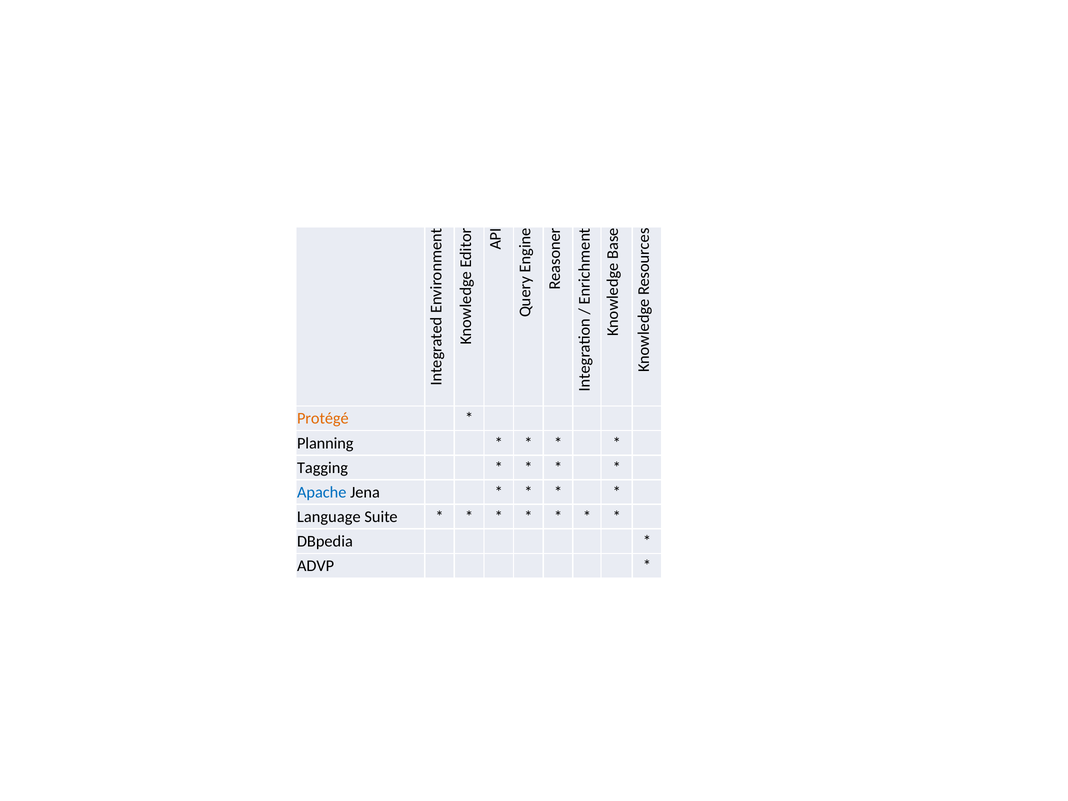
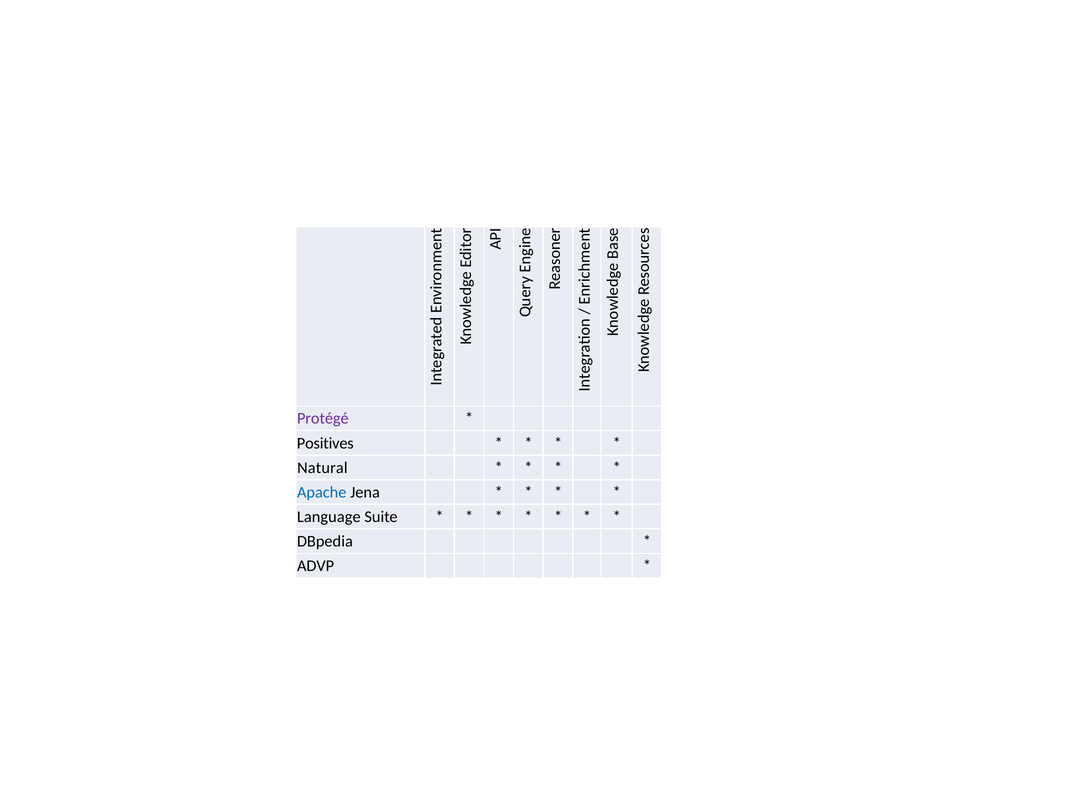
Protégé colour: orange -> purple (323, 419)
Planning: Planning -> Positives (325, 443)
Tagging: Tagging -> Natural (322, 468)
